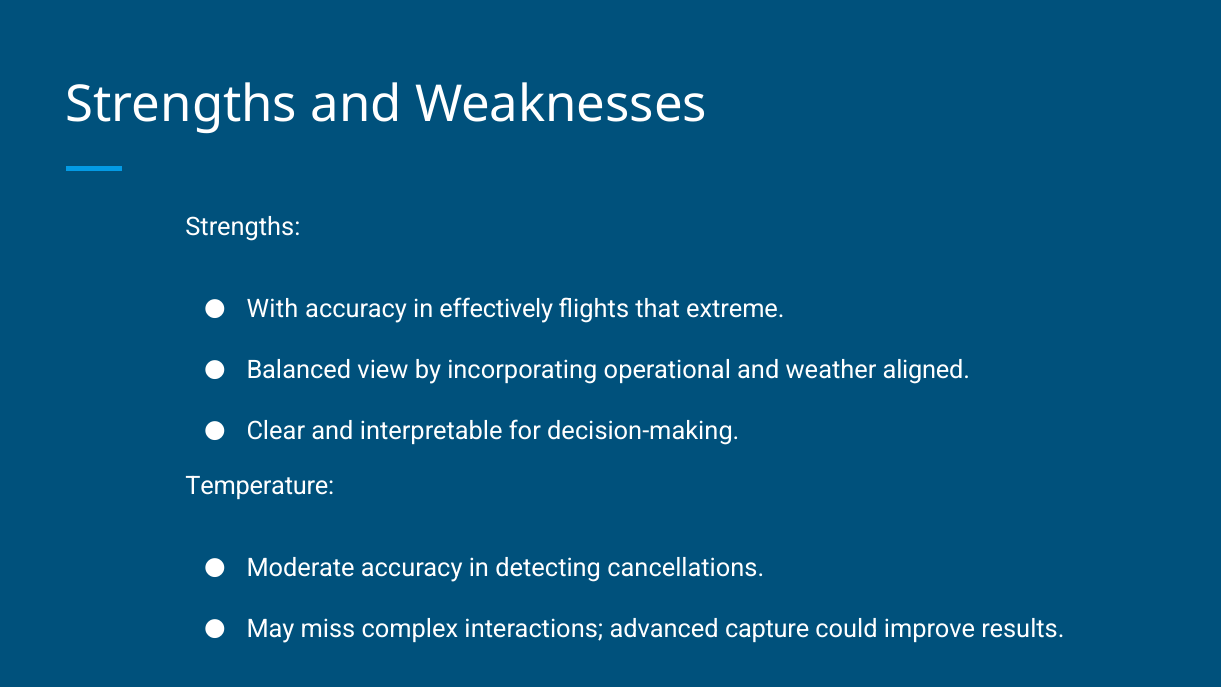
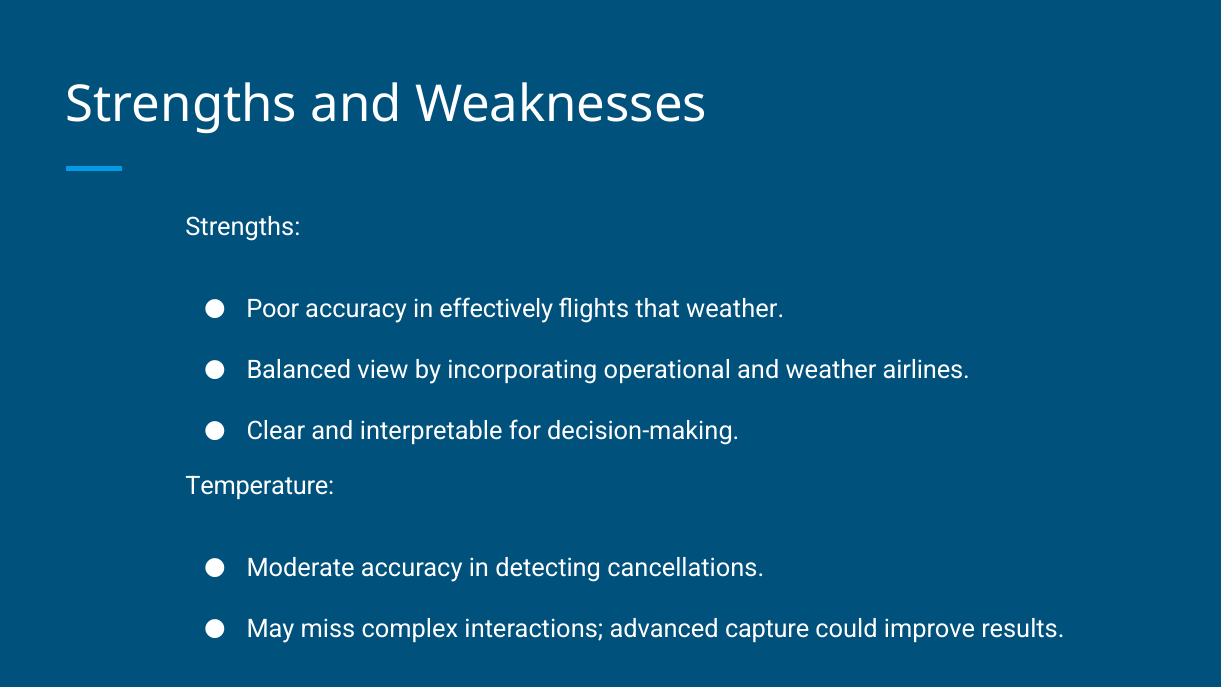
With: With -> Poor (273, 309)
that extreme: extreme -> weather (735, 309)
aligned: aligned -> airlines (926, 370)
